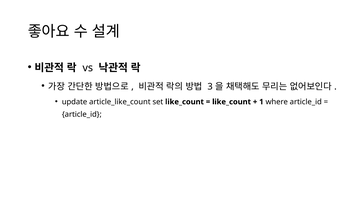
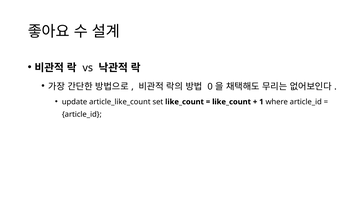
3: 3 -> 0 (210, 86)
